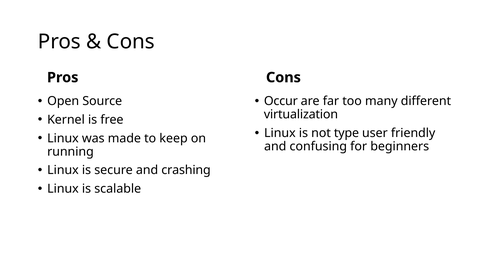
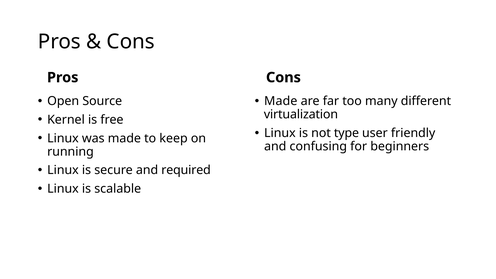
Occur: Occur -> Made (281, 101)
crashing: crashing -> required (186, 170)
